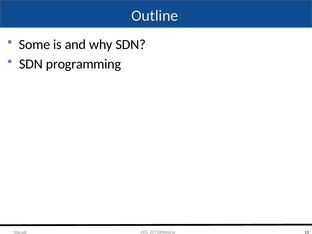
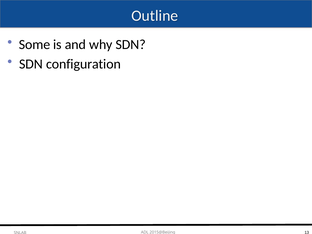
programming: programming -> configuration (83, 64)
